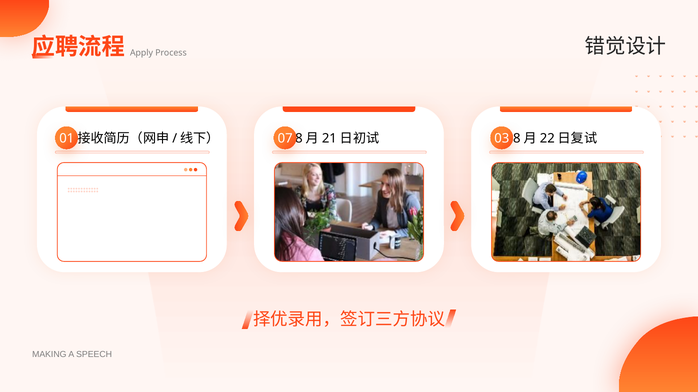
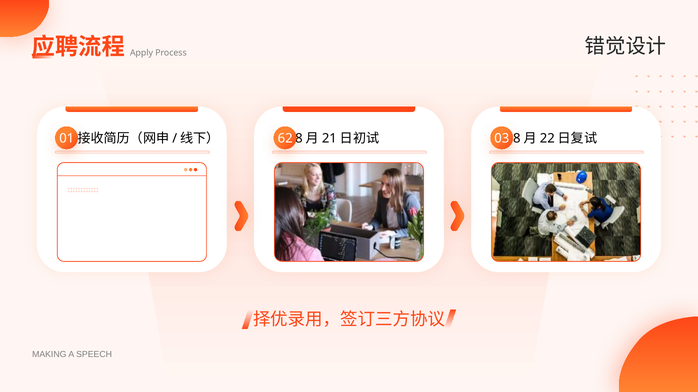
07: 07 -> 62 (285, 139)
